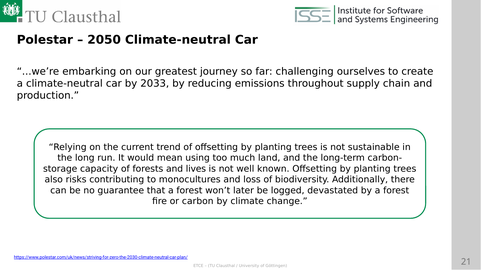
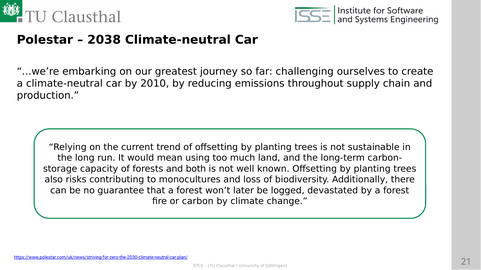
2050: 2050 -> 2038 (104, 40)
2033: 2033 -> 2010 (155, 84)
lives: lives -> both (196, 169)
